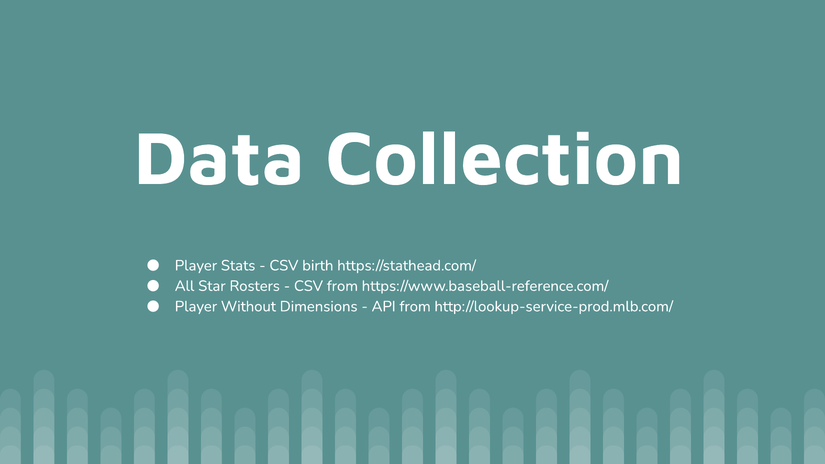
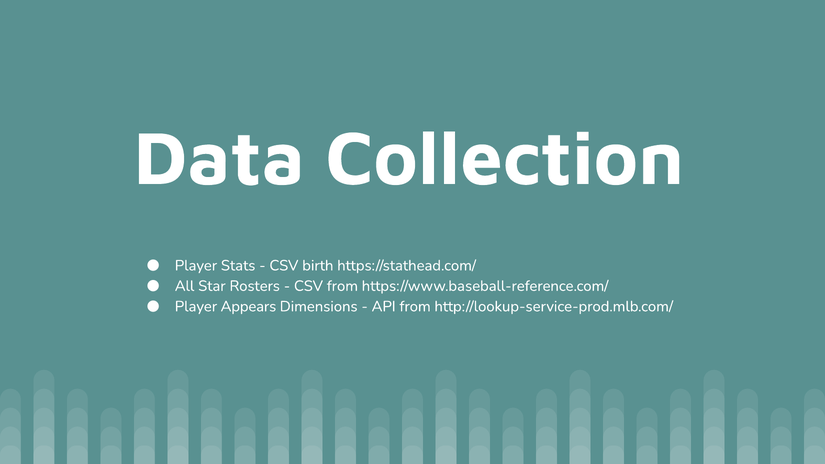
Without: Without -> Appears (248, 306)
